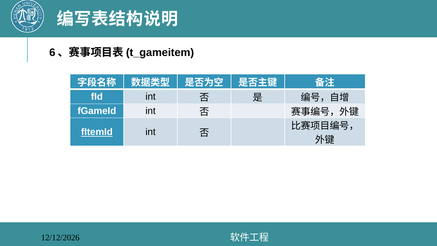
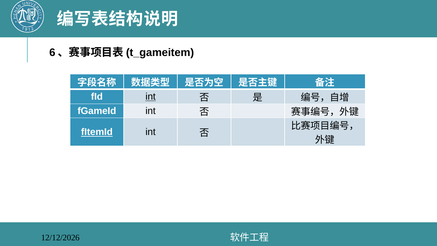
int underline: none -> present (151, 97)
